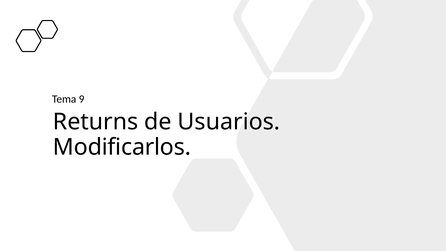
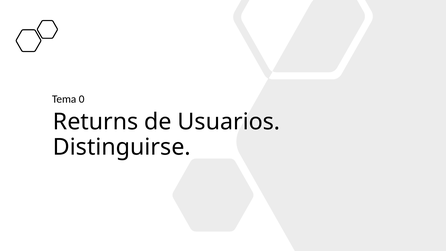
9: 9 -> 0 (82, 99)
Modificarlos: Modificarlos -> Distinguirse (122, 147)
